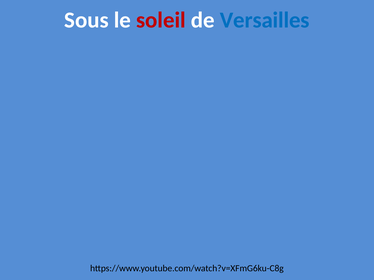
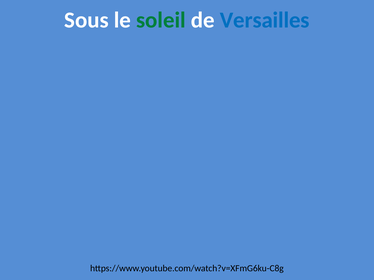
soleil colour: red -> green (161, 20)
